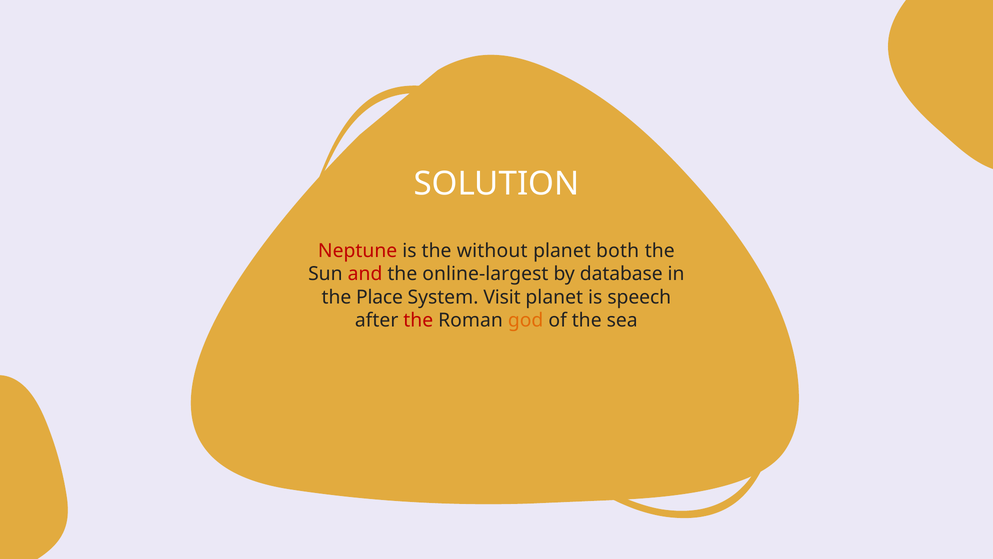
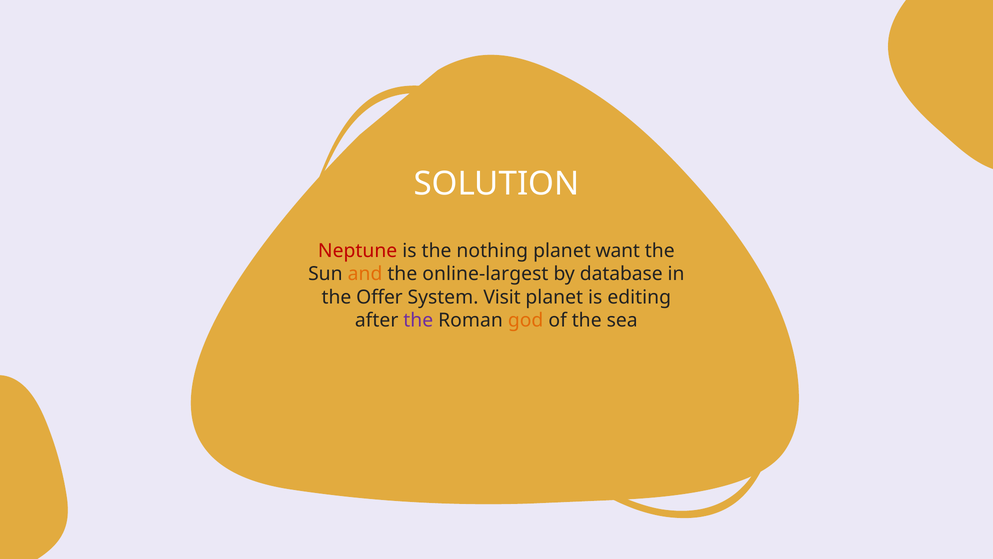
without: without -> nothing (492, 251)
both: both -> want (618, 251)
and colour: red -> orange (365, 274)
Place: Place -> Offer (379, 297)
speech: speech -> editing (639, 297)
the colour: red -> purple (418, 320)
